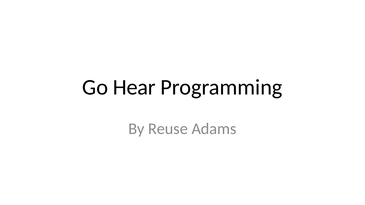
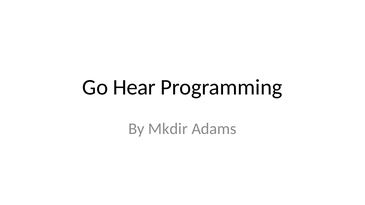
Reuse: Reuse -> Mkdir (168, 129)
